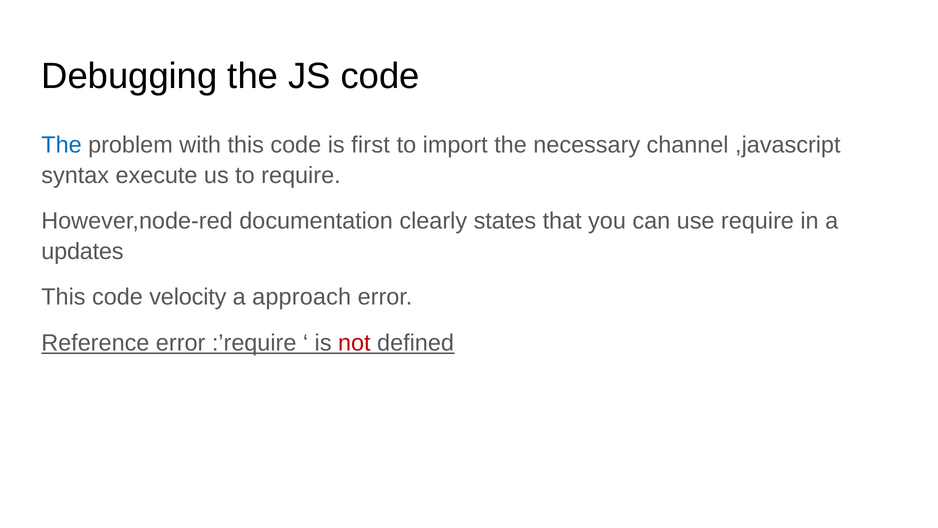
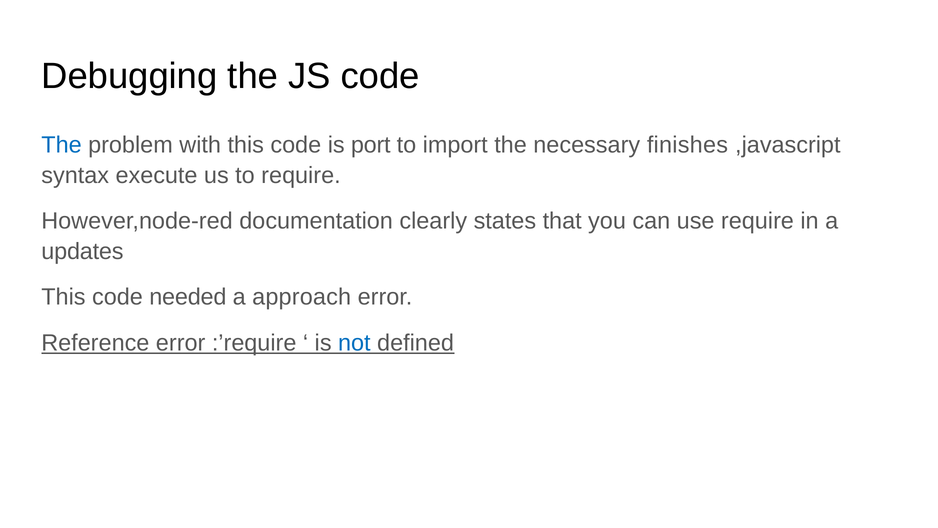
first: first -> port (371, 145)
channel: channel -> finishes (687, 145)
velocity: velocity -> needed (188, 297)
not colour: red -> blue (354, 343)
